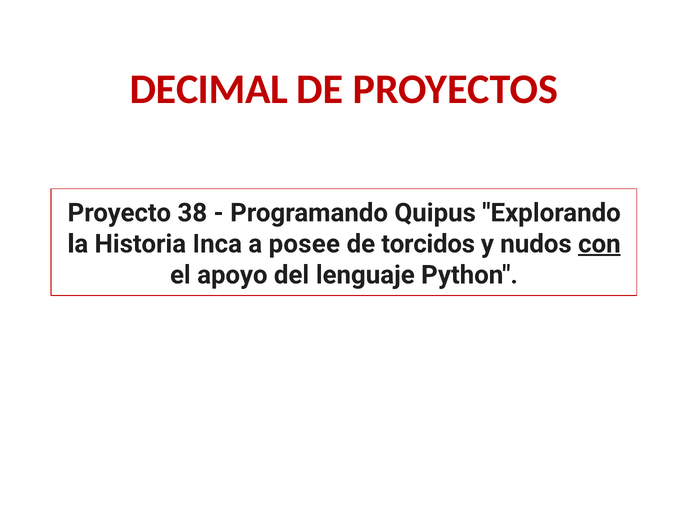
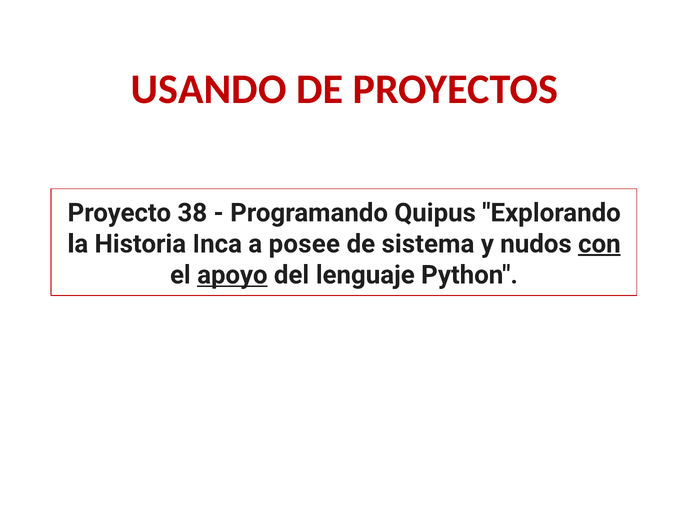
DECIMAL: DECIMAL -> USANDO (209, 89)
torcidos: torcidos -> sistema (428, 244)
apoyo underline: none -> present (232, 275)
